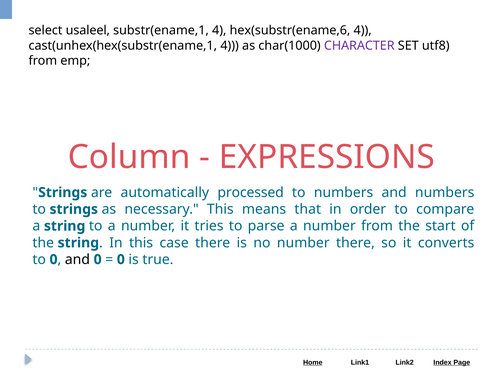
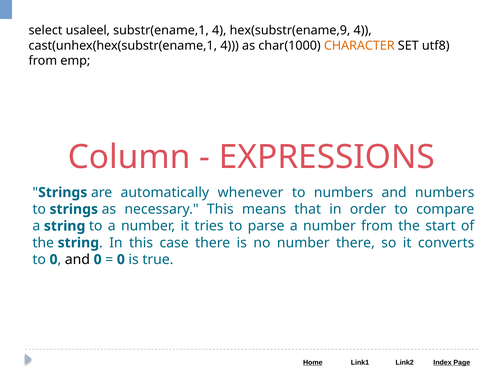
hex(substr(ename,6: hex(substr(ename,6 -> hex(substr(ename,9 (290, 31)
CHARACTER colour: purple -> orange (359, 46)
processed: processed -> whenever (250, 193)
